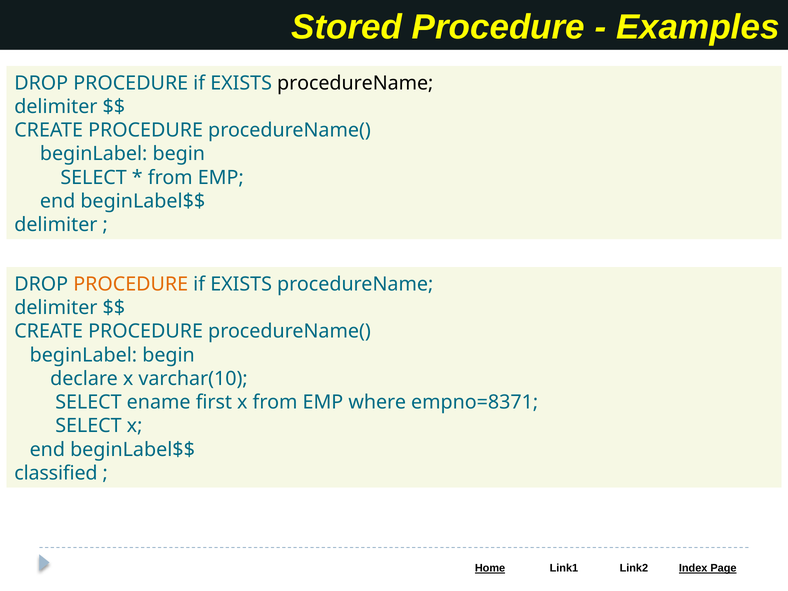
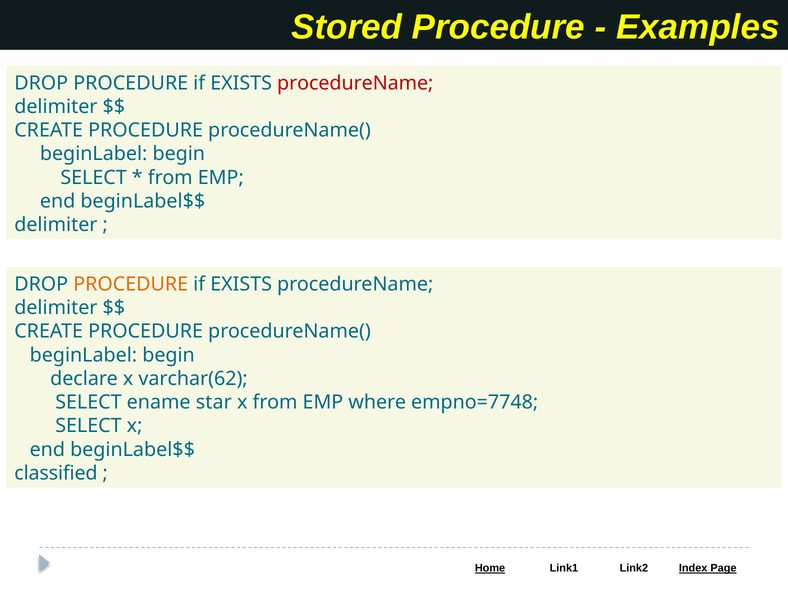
procedureName colour: black -> red (355, 83)
varchar(10: varchar(10 -> varchar(62 (193, 379)
first: first -> star (214, 402)
empno=8371: empno=8371 -> empno=7748 (475, 402)
